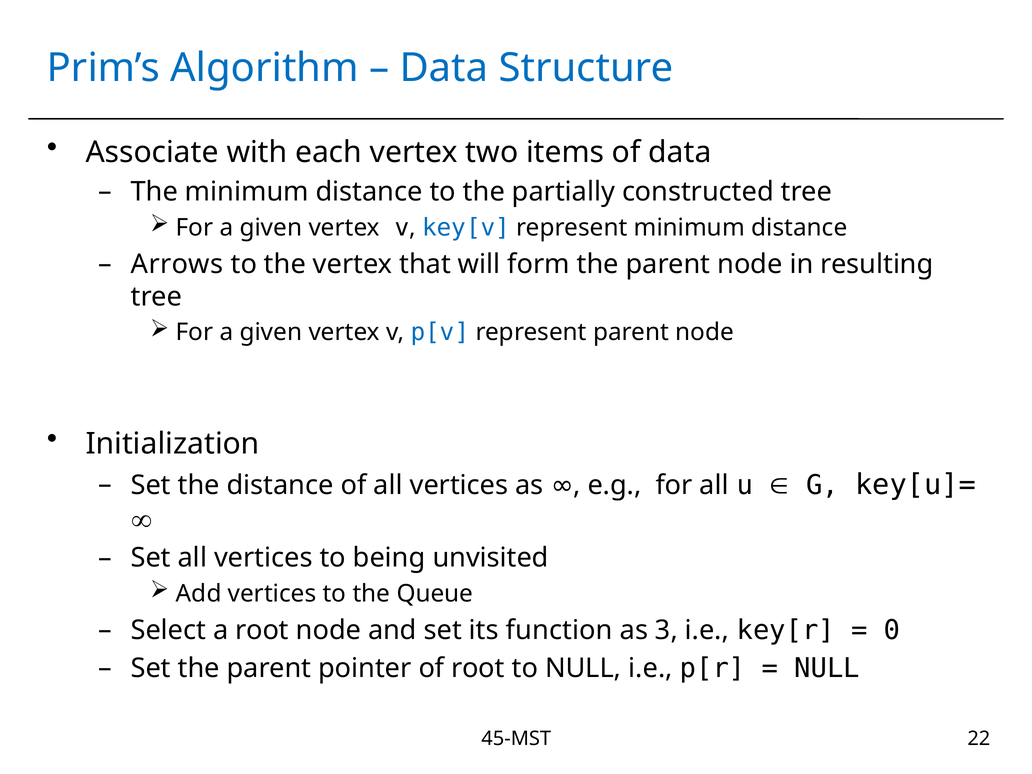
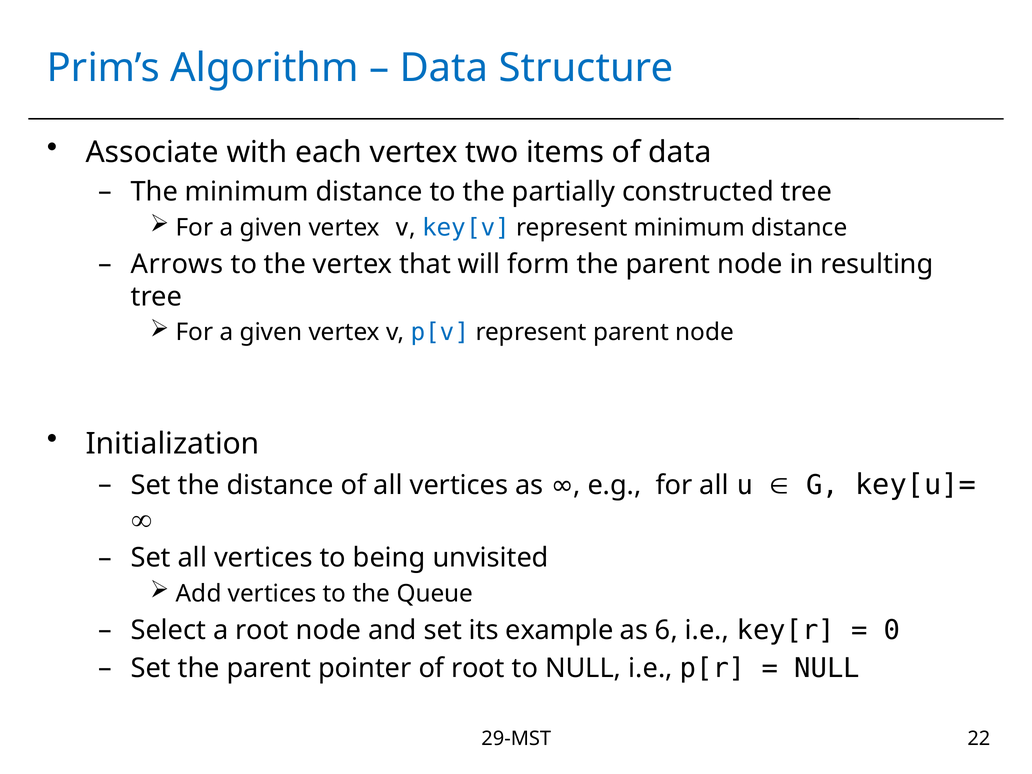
function: function -> example (559, 630)
3: 3 -> 6 (666, 630)
45-MST: 45-MST -> 29-MST (516, 739)
